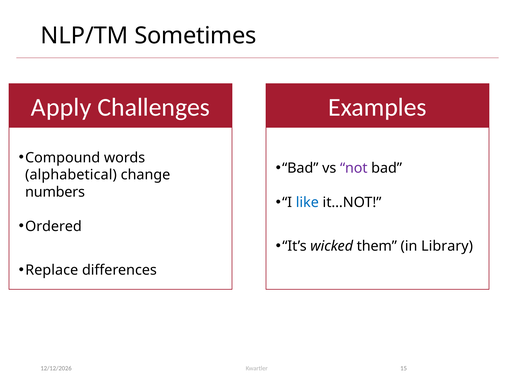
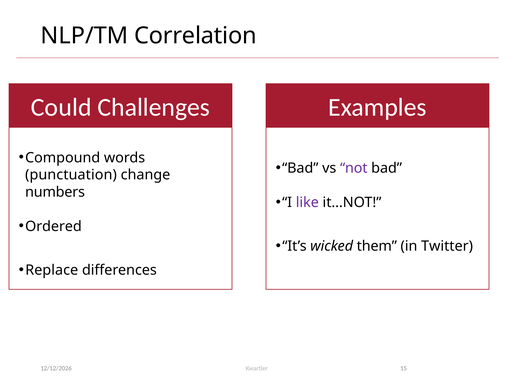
Sometimes: Sometimes -> Correlation (195, 36)
Apply: Apply -> Could (61, 107)
alphabetical: alphabetical -> punctuation (71, 175)
like colour: blue -> purple (307, 203)
Library: Library -> Twitter (447, 246)
